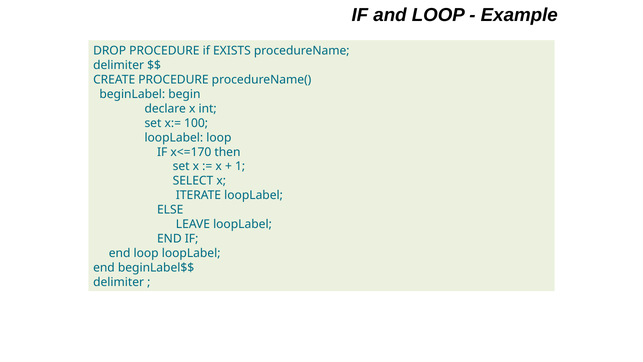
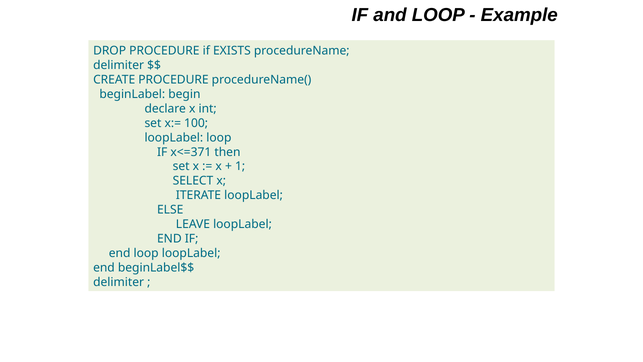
x<=170: x<=170 -> x<=371 (191, 152)
